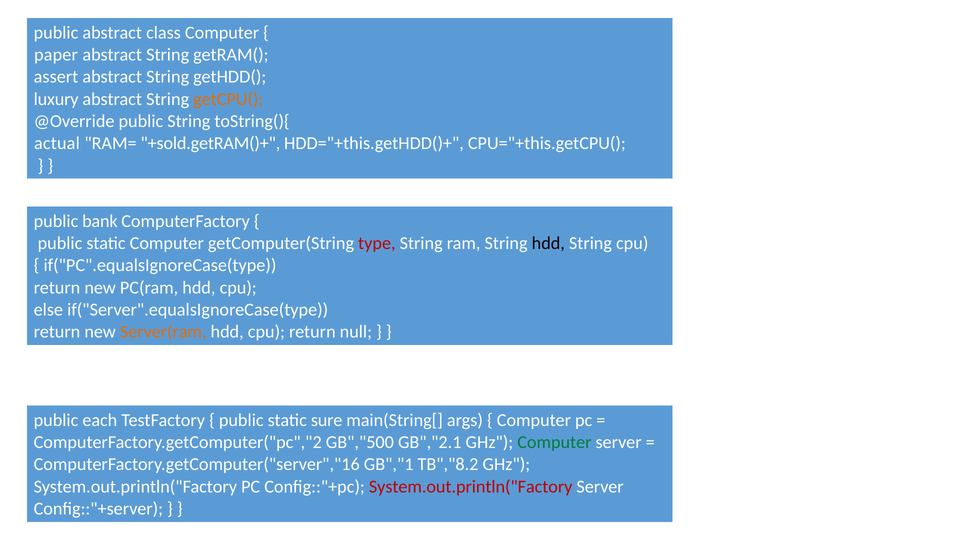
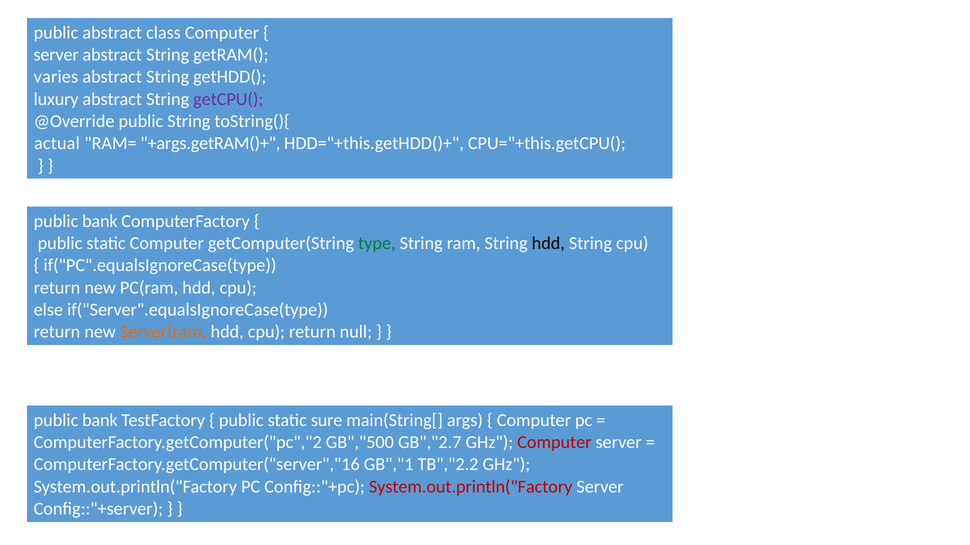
paper: paper -> server (56, 55)
assert: assert -> varies (56, 77)
getCPU( colour: orange -> purple (228, 99)
+sold.getRAM()+: +sold.getRAM()+ -> +args.getRAM()+ (210, 144)
type colour: red -> green (377, 244)
each: each -> bank (100, 421)
GB","2.1: GB","2.1 -> GB","2.7 (430, 443)
Computer colour: green -> red (554, 443)
TB","8.2: TB","8.2 -> TB","2.2 (448, 465)
